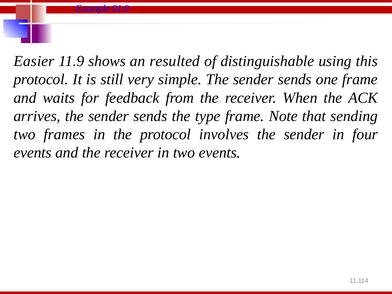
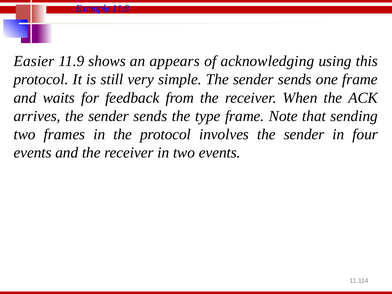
91.9: 91.9 -> 11.8 (121, 8)
resulted: resulted -> appears (175, 61)
distinguishable: distinguishable -> acknowledging (267, 61)
